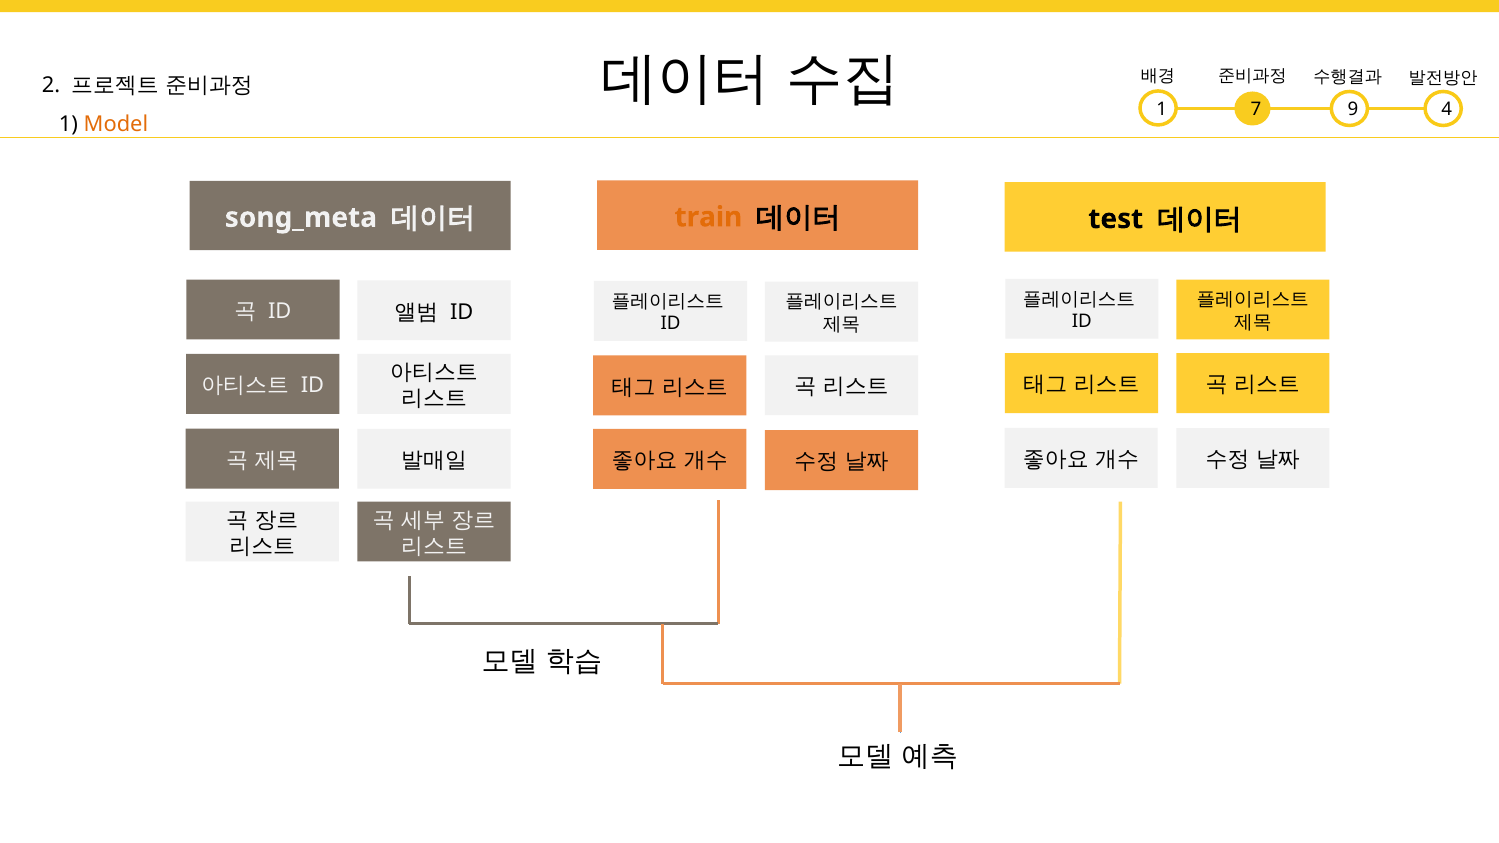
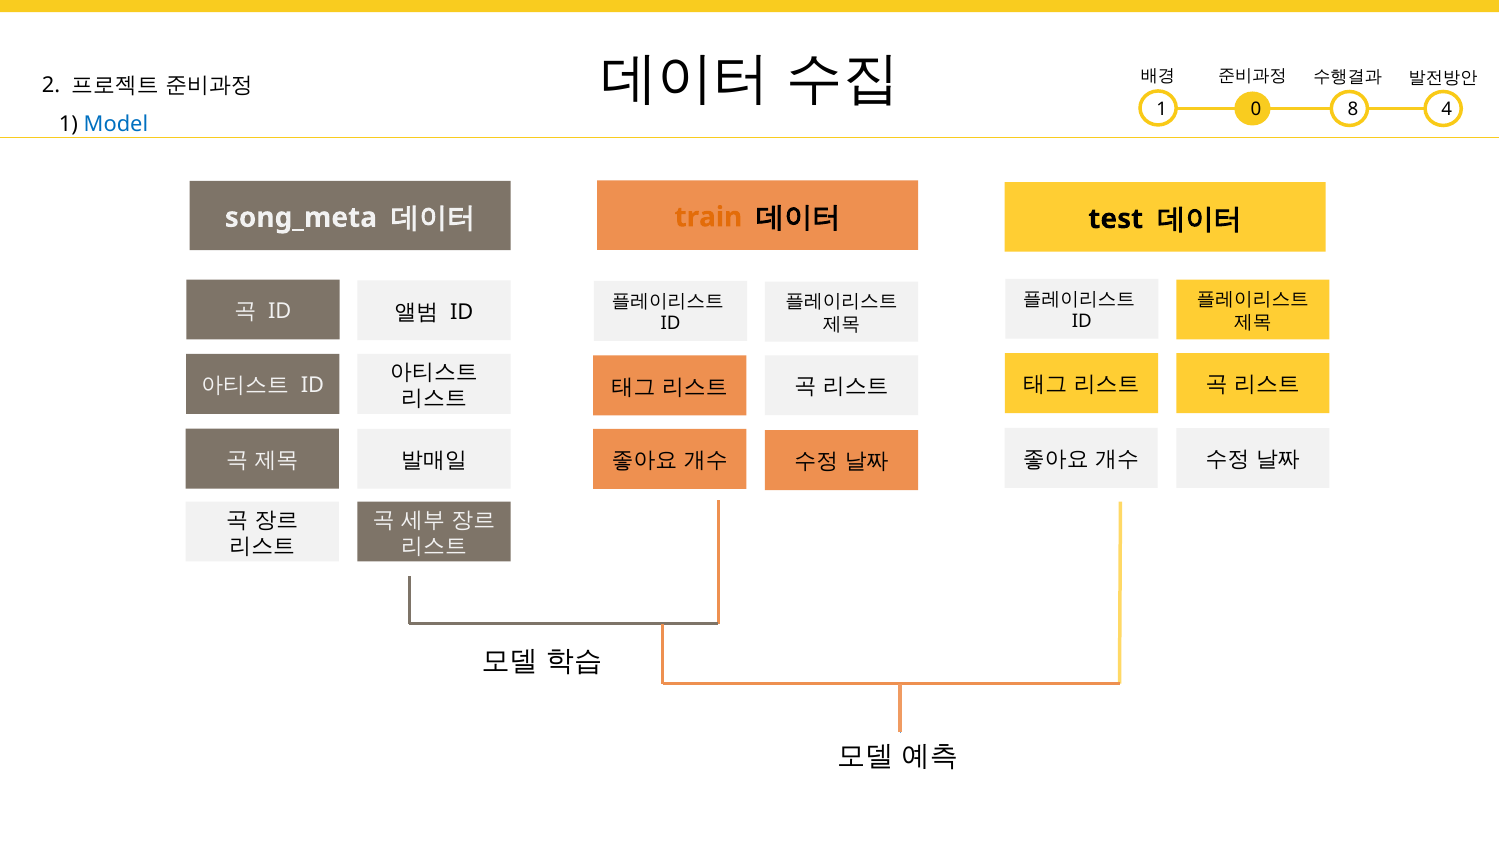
9: 9 -> 8 (1353, 110)
7: 7 -> 0 (1256, 110)
Model colour: orange -> blue (116, 124)
